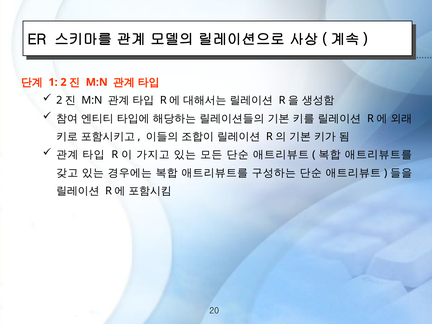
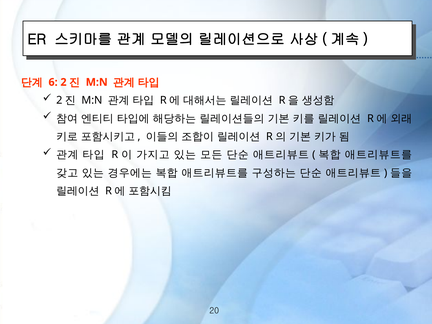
1: 1 -> 6 (53, 82)
